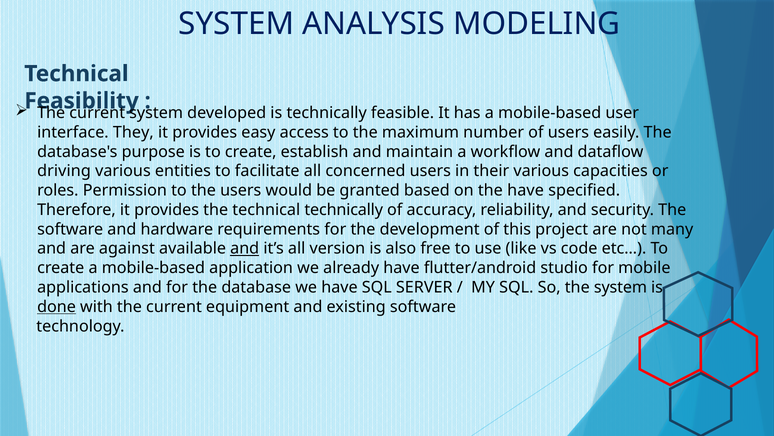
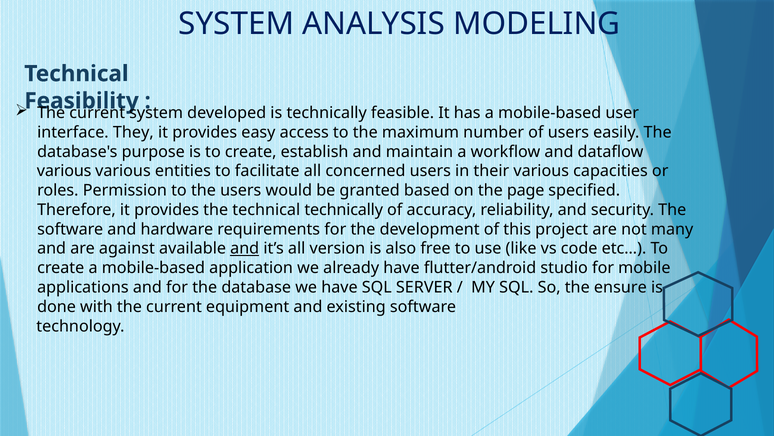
driving: driving -> various (64, 171)
the have: have -> page (526, 190)
the system: system -> ensure (620, 287)
done underline: present -> none (56, 306)
